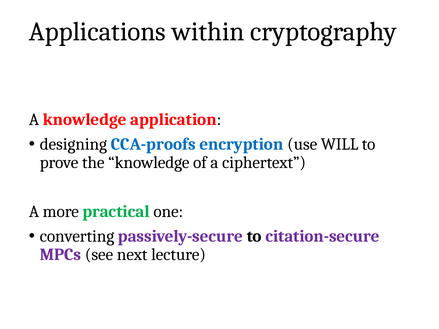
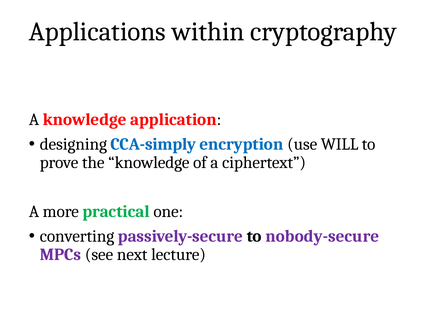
CCA-proofs: CCA-proofs -> CCA-simply (153, 144)
citation-secure: citation-secure -> nobody-secure (322, 236)
